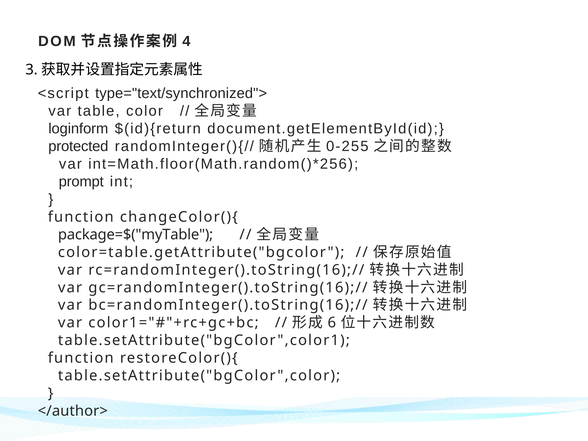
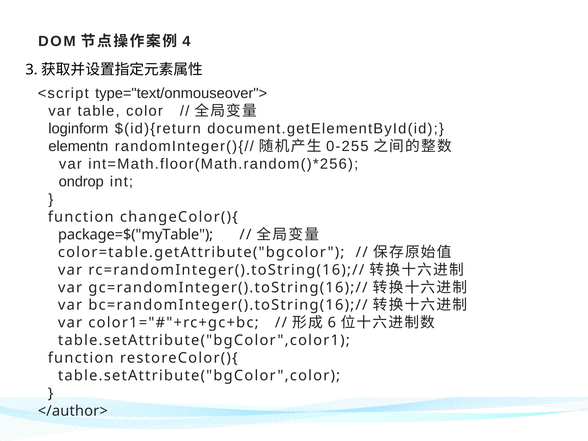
type="text/synchronized">: type="text/synchronized"> -> type="text/onmouseover"> (181, 93)
protected: protected -> elementn (78, 146)
prompt: prompt -> ondrop (81, 182)
